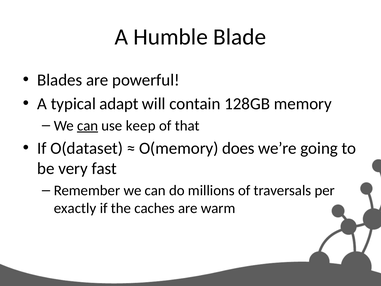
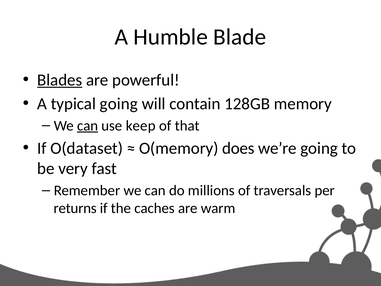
Blades underline: none -> present (60, 80)
typical adapt: adapt -> going (119, 104)
exactly: exactly -> returns (75, 208)
